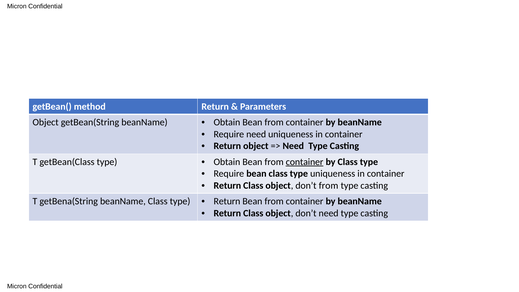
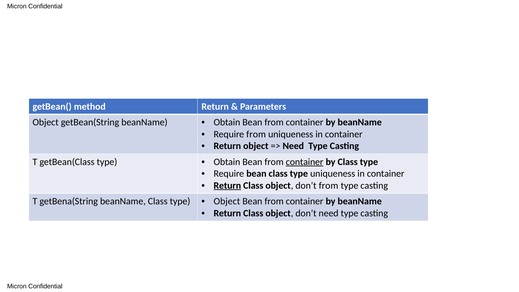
Require need: need -> from (256, 134)
Return underline: none -> present (227, 186)
Return: Return -> Object (227, 201)
